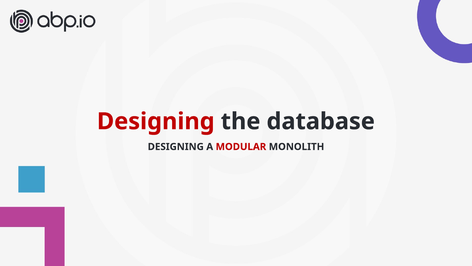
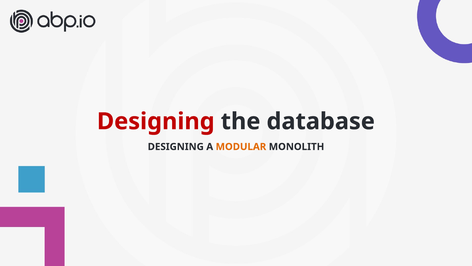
MODULAR colour: red -> orange (241, 146)
